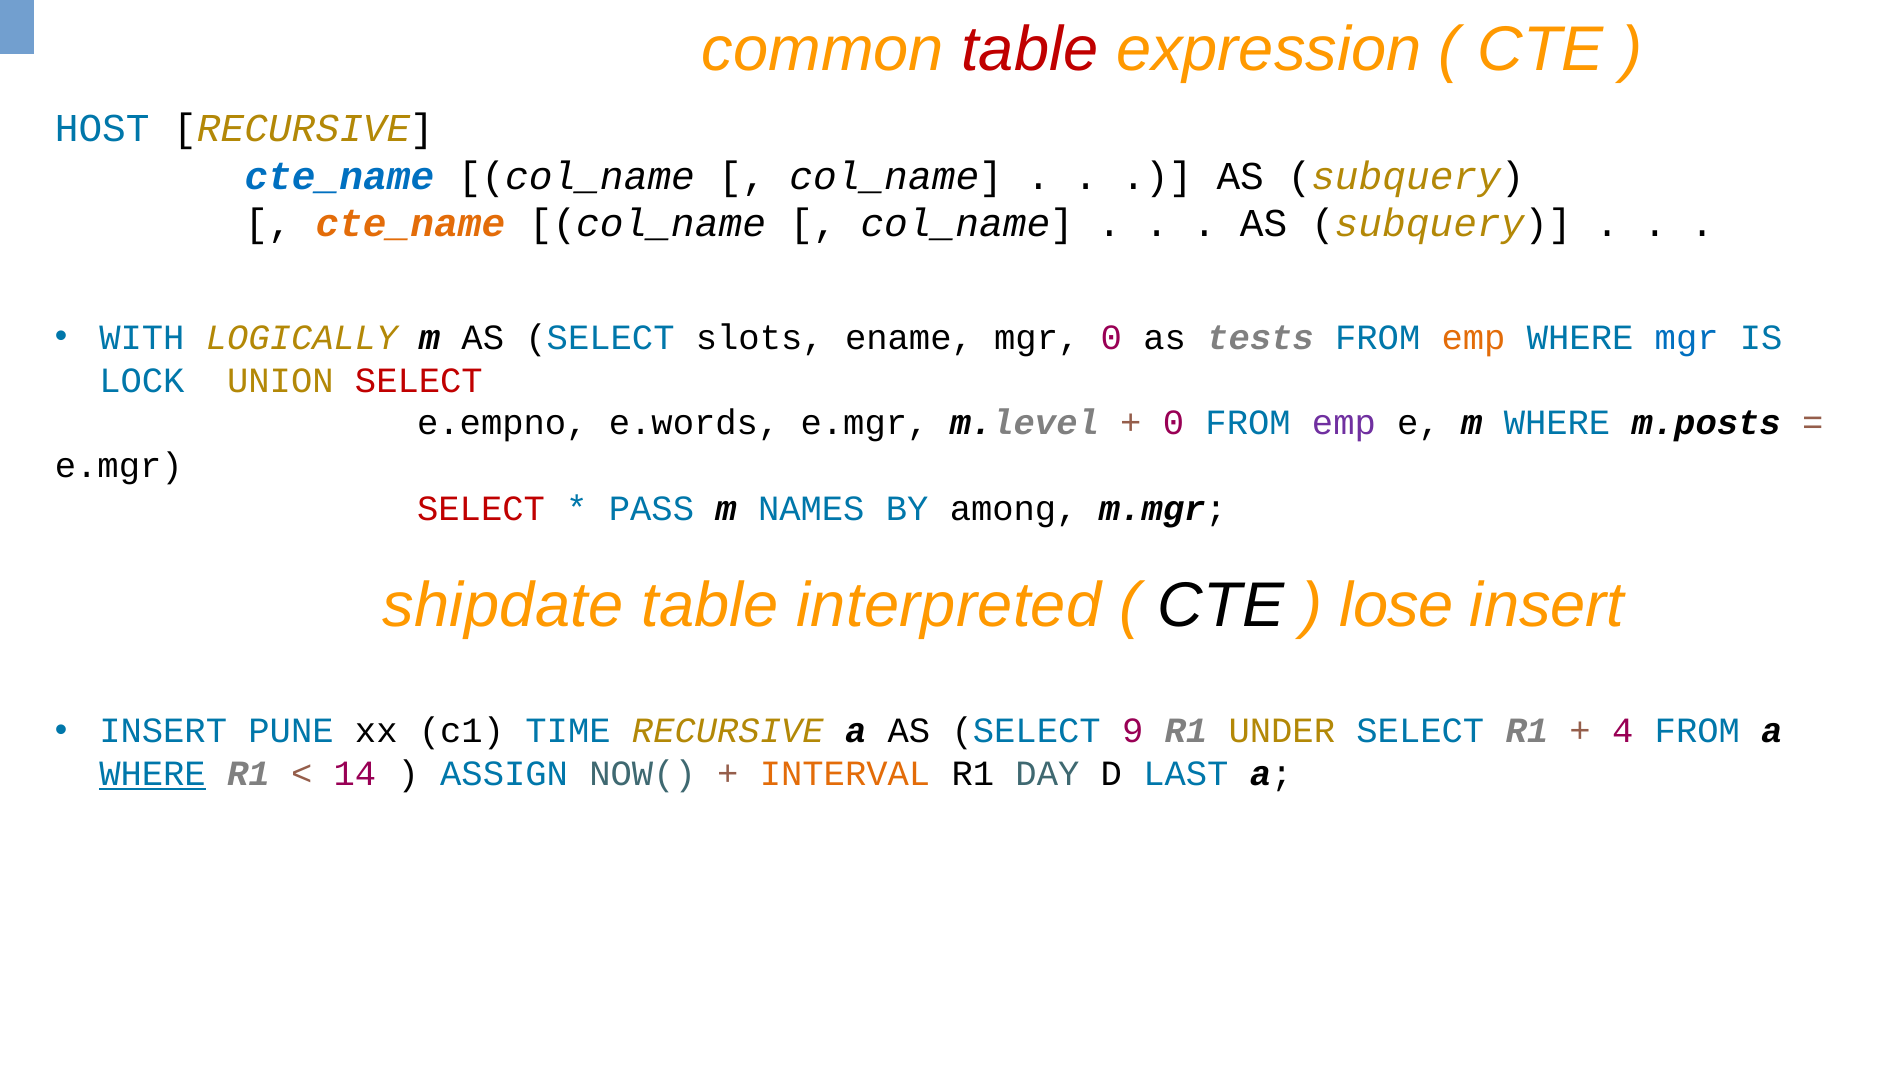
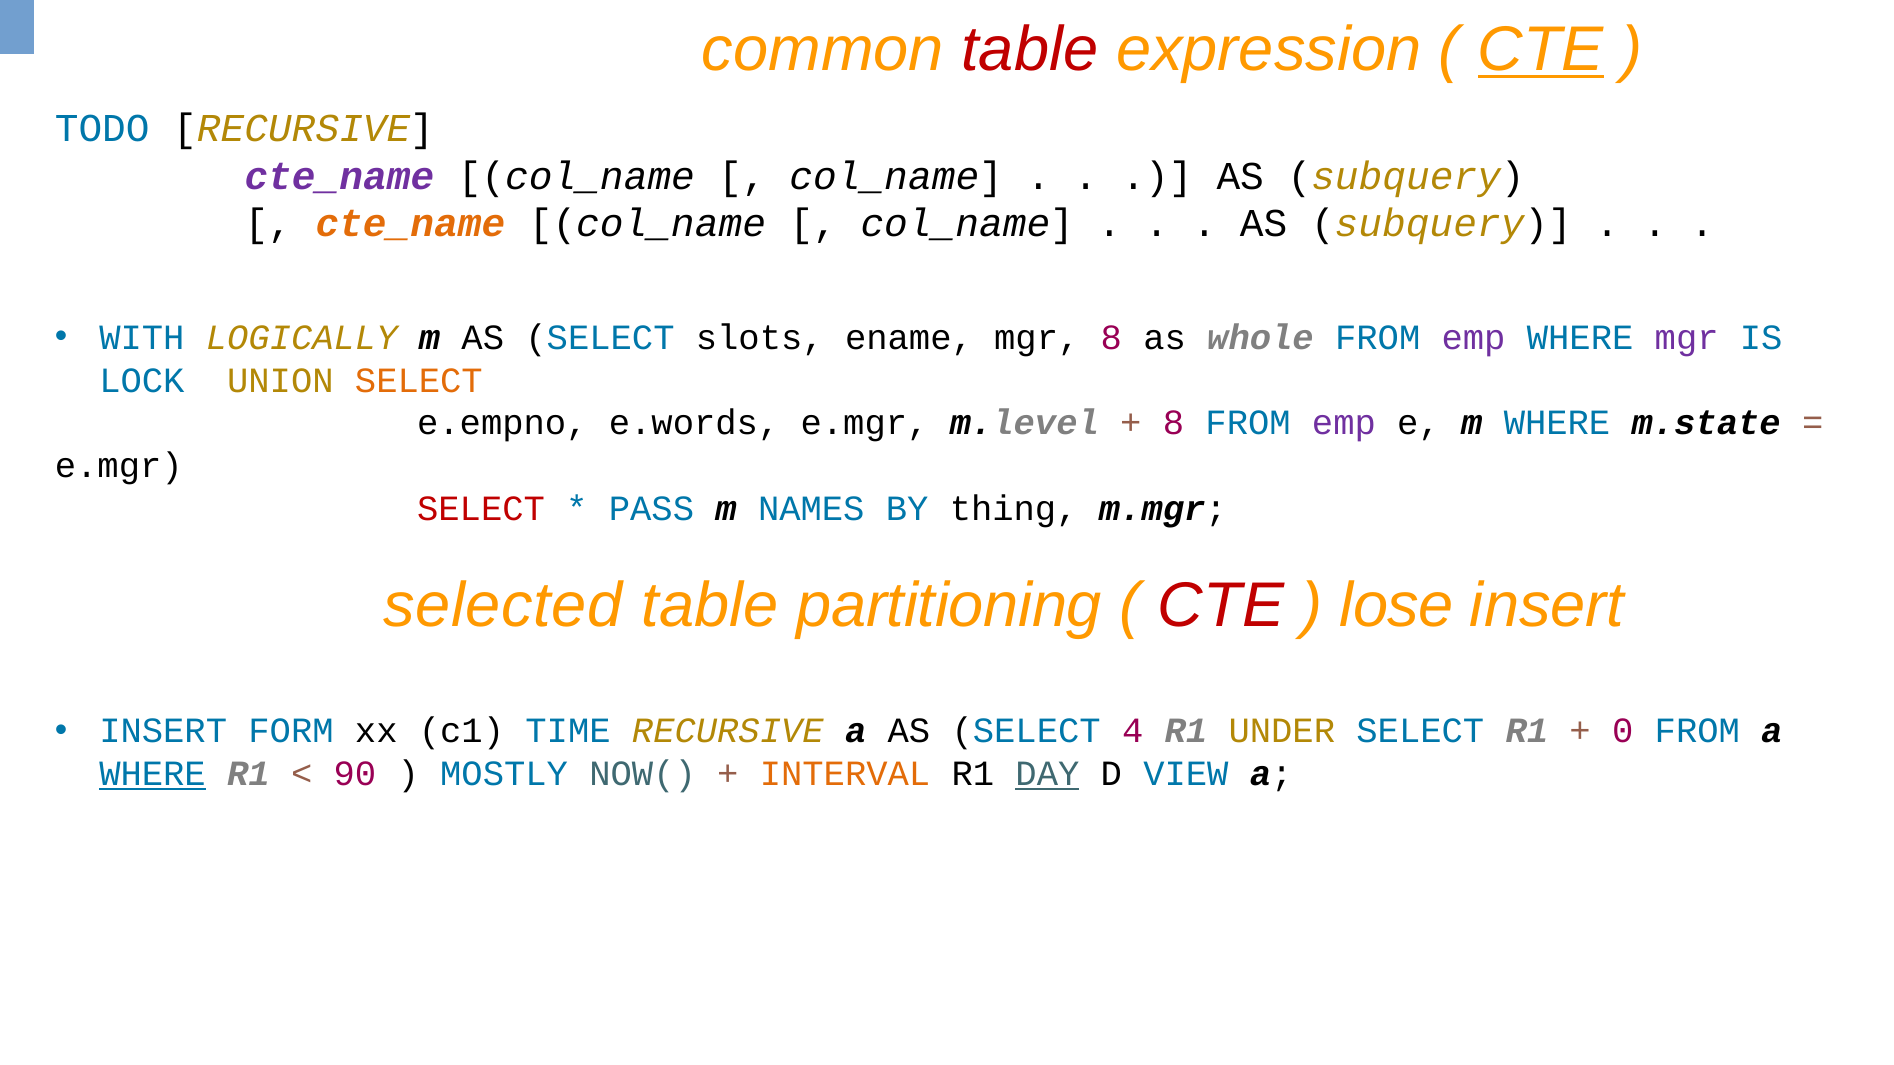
CTE underline: none -> present (1541, 49)
HOST: HOST -> TODO (102, 129)
cte_name colour: blue -> purple (339, 176)
mgr 0: 0 -> 8 (1111, 338)
tests: tests -> whole (1261, 338)
emp colour: orange -> purple (1474, 338)
mgr colour: blue -> purple (1687, 338)
SELECT colour: red -> orange (419, 381)
0: 0 -> 8 (1173, 423)
m.posts: m.posts -> m.state (1706, 423)
among: among -> thing (1014, 509)
shipdate: shipdate -> selected (503, 606)
interpreted: interpreted -> partitioning (949, 606)
CTE colour: black -> red (1221, 606)
PUNE: PUNE -> FORM (291, 731)
9: 9 -> 4 (1133, 731)
4: 4 -> 0 (1623, 731)
14: 14 -> 90 (355, 774)
ASSIGN: ASSIGN -> MOSTLY (504, 774)
DAY underline: none -> present (1047, 774)
LAST: LAST -> VIEW (1186, 774)
